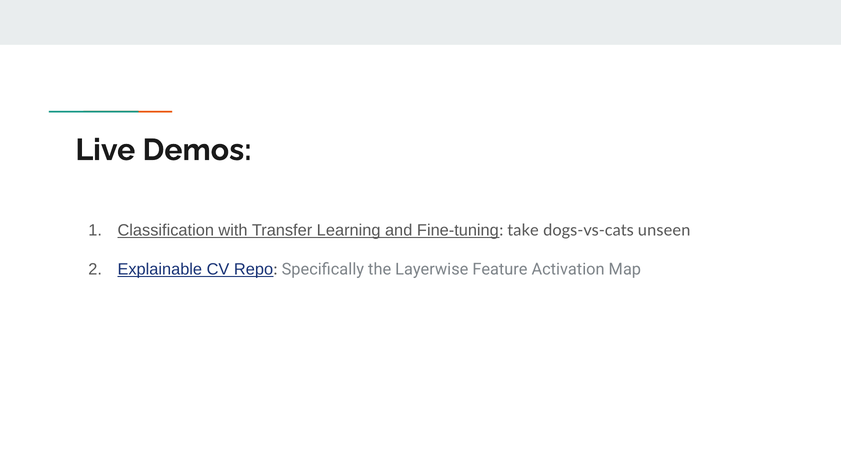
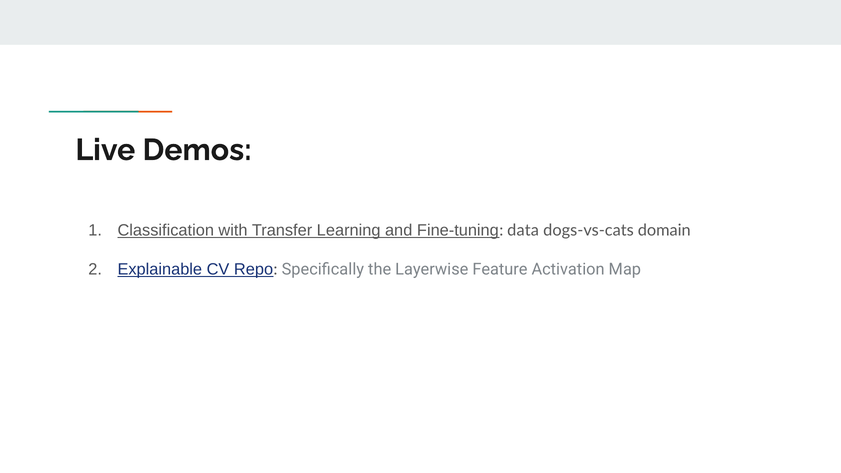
take: take -> data (523, 230)
unseen: unseen -> domain (664, 230)
